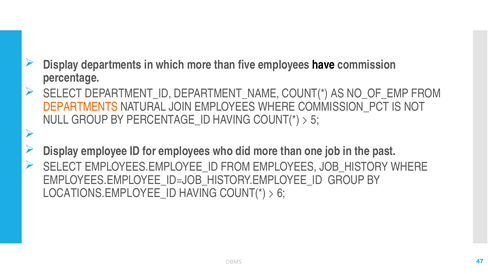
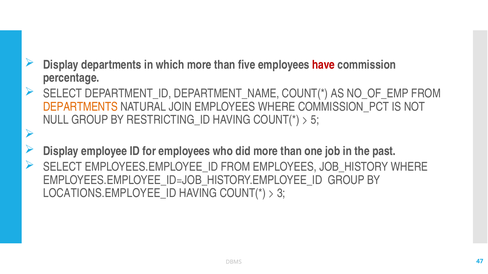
have colour: black -> red (324, 65)
PERCENTAGE_ID: PERCENTAGE_ID -> RESTRICTING_ID (168, 120)
6: 6 -> 3 (281, 193)
